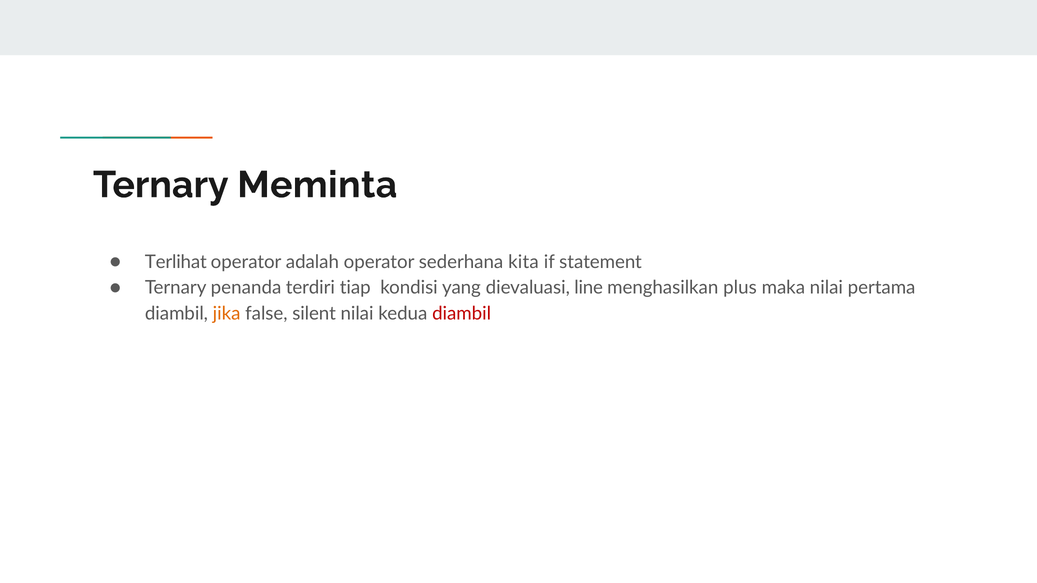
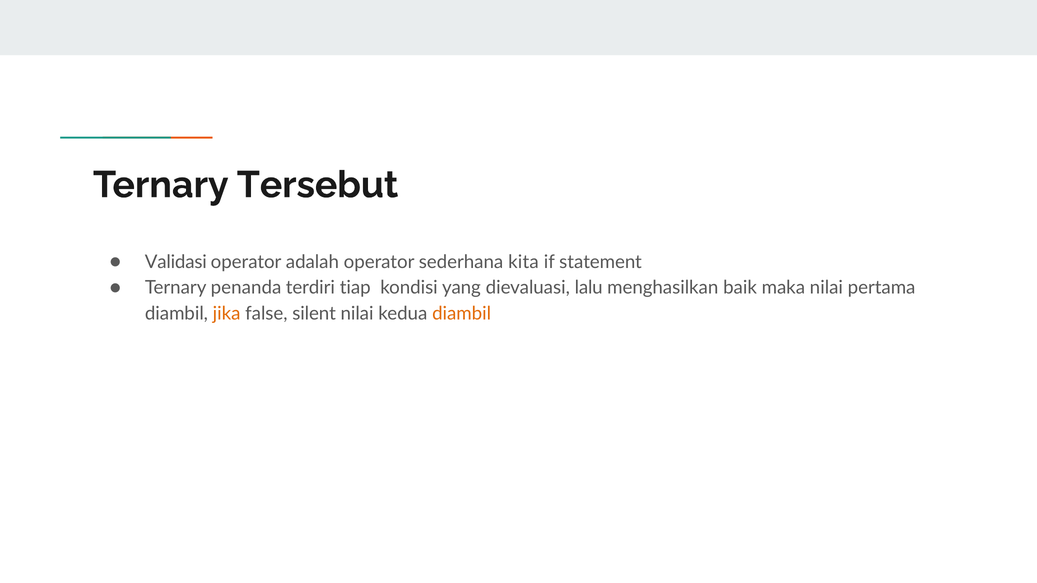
Meminta: Meminta -> Tersebut (317, 185)
Terlihat: Terlihat -> Validasi (176, 262)
line: line -> lalu (589, 288)
plus: plus -> baik (740, 288)
diambil colour: red -> orange (462, 314)
